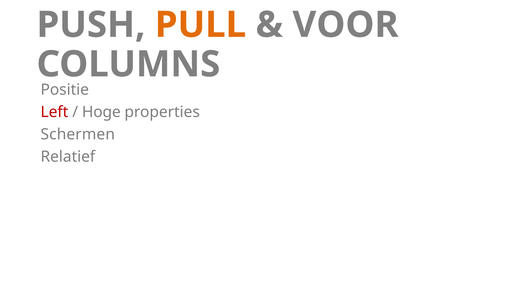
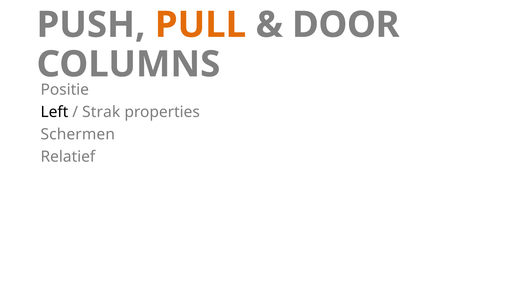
VOOR: VOOR -> DOOR (346, 25)
Left colour: red -> black (54, 112)
Hoge: Hoge -> Strak (101, 112)
